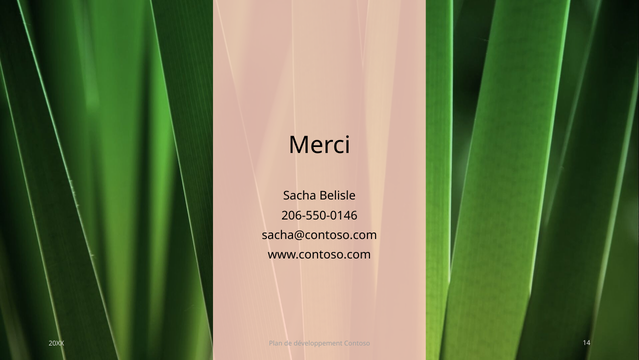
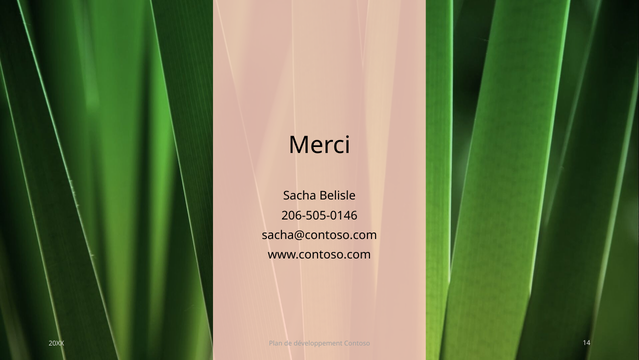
206-550-0146: 206-550-0146 -> 206-505-0146 (319, 215)
